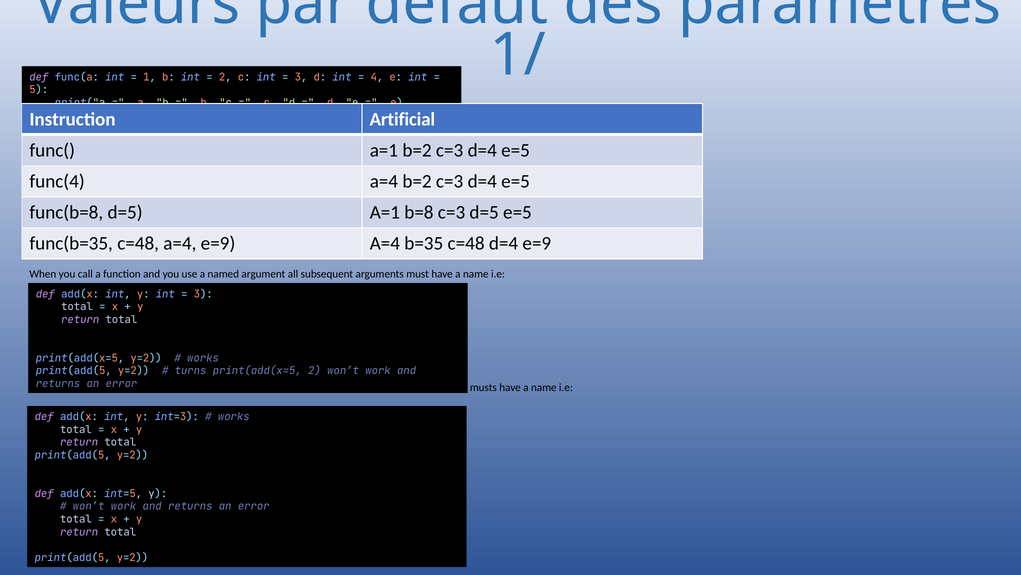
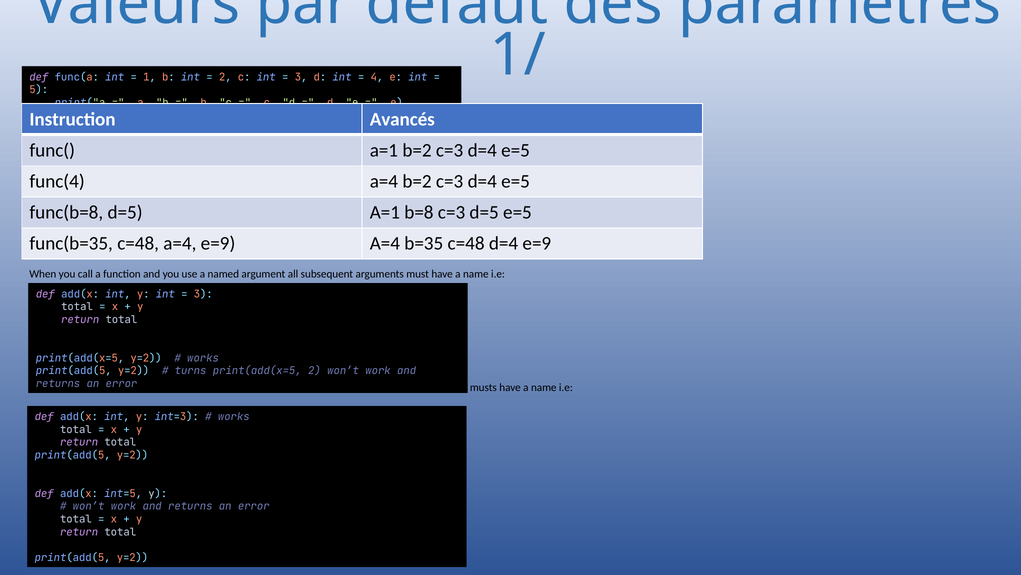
Artificial: Artificial -> Avancés (402, 119)
